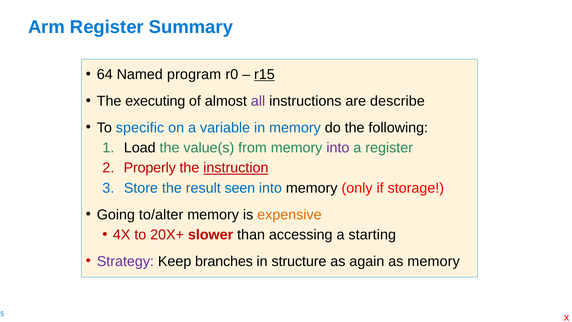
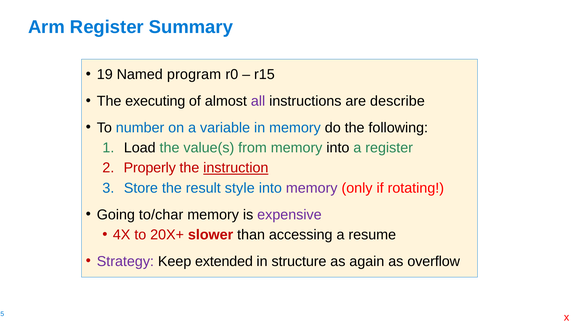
64: 64 -> 19 (105, 74)
r15 underline: present -> none (264, 74)
specific: specific -> number (140, 128)
into colour: purple -> black (338, 148)
seen: seen -> style (240, 188)
memory colour: black -> purple (312, 188)
storage: storage -> rotating (416, 188)
to/alter: to/alter -> to/char (161, 214)
expensive colour: orange -> purple (289, 214)
starting: starting -> resume (372, 235)
branches: branches -> extended (224, 261)
as memory: memory -> overflow (434, 261)
